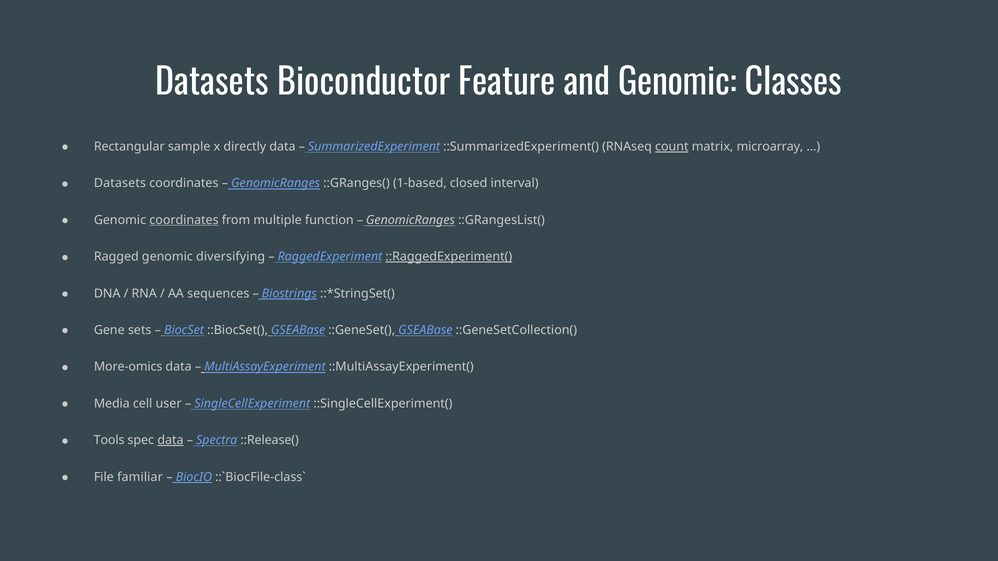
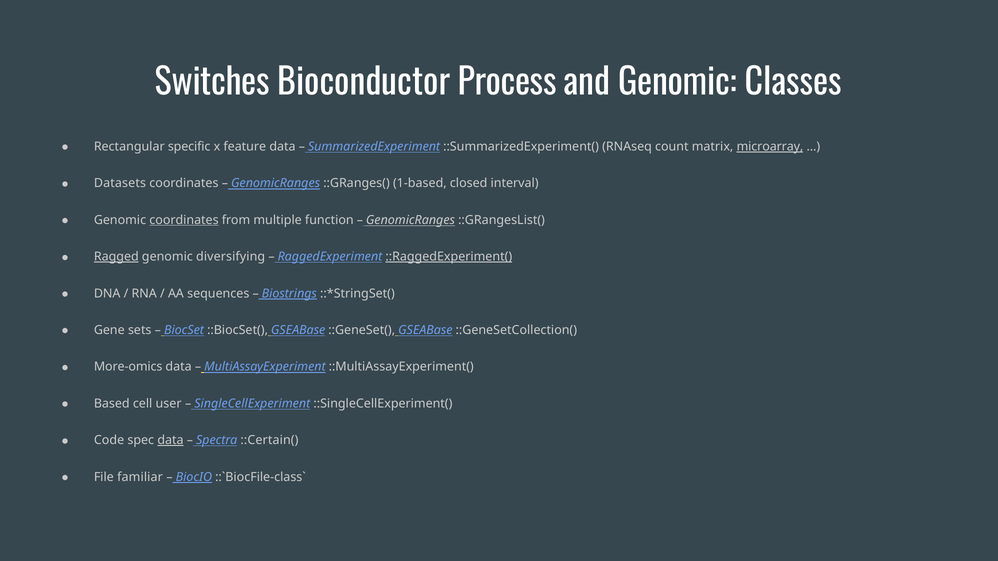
Datasets: Datasets -> Switches (212, 83)
Feature: Feature -> Process (507, 83)
sample: sample -> specific (189, 147)
directly: directly -> feature (245, 147)
count underline: present -> none (672, 147)
microarray underline: none -> present (770, 147)
Ragged underline: none -> present (116, 257)
Media: Media -> Based (112, 404)
Tools: Tools -> Code (109, 441)
::Release(: ::Release( -> ::Certain( (269, 441)
